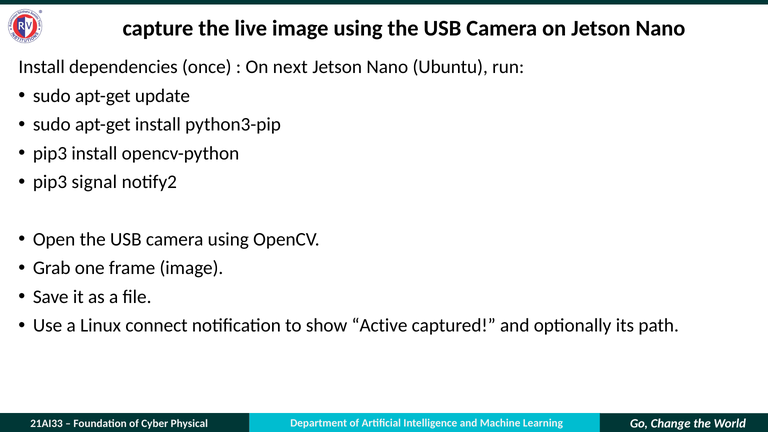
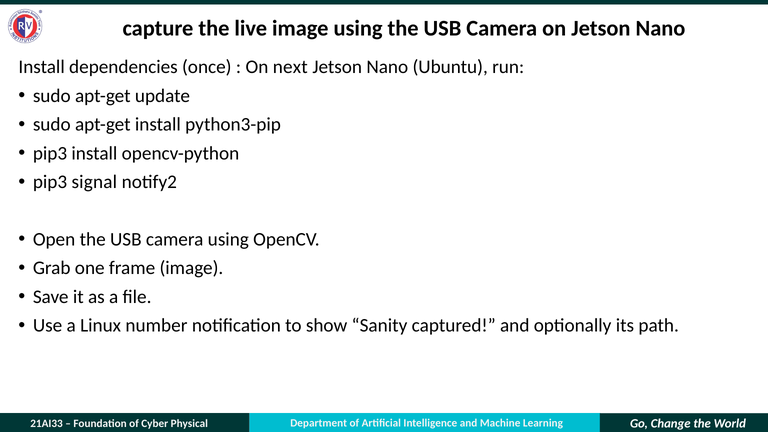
connect: connect -> number (156, 326)
Active: Active -> Sanity (379, 326)
